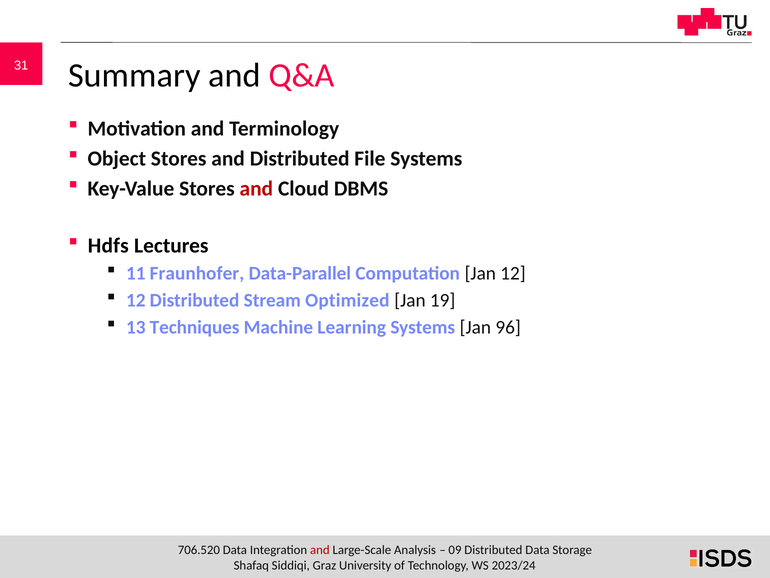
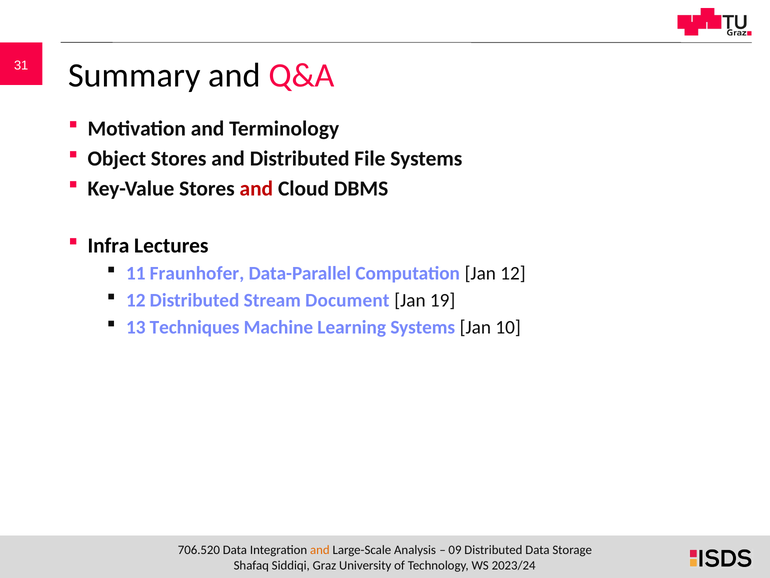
Hdfs: Hdfs -> Infra (108, 245)
Optimized: Optimized -> Document (347, 300)
96: 96 -> 10 (508, 327)
and colour: red -> orange (320, 550)
